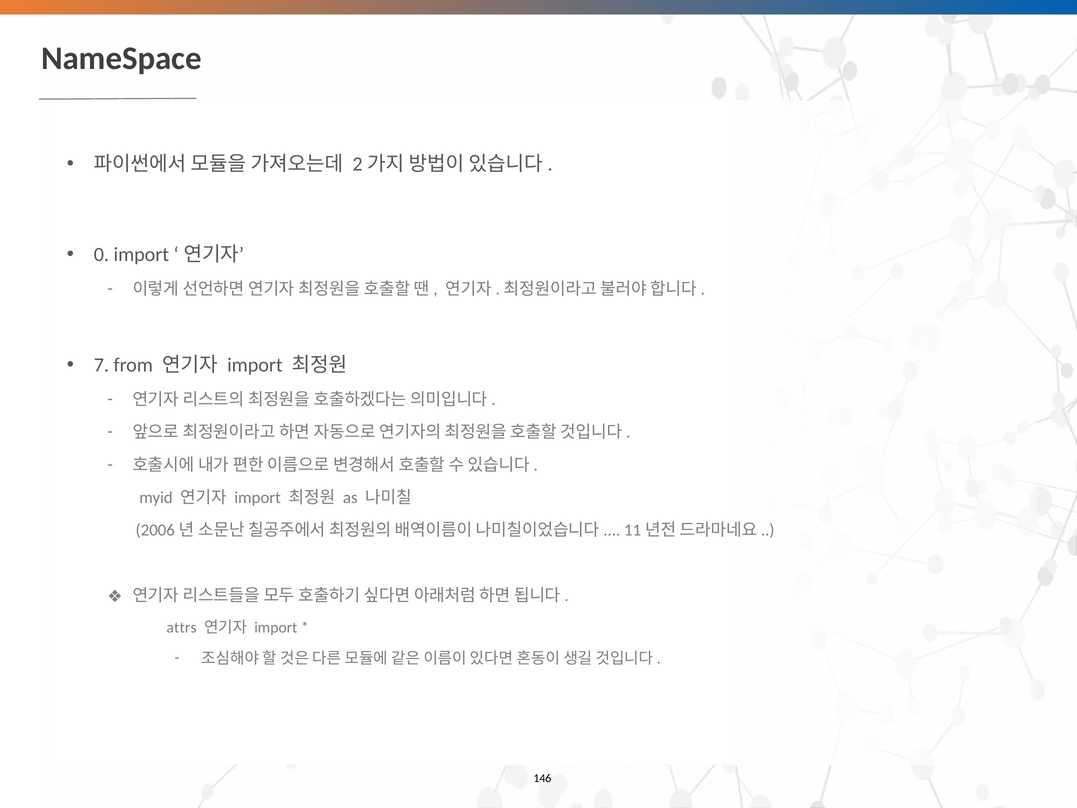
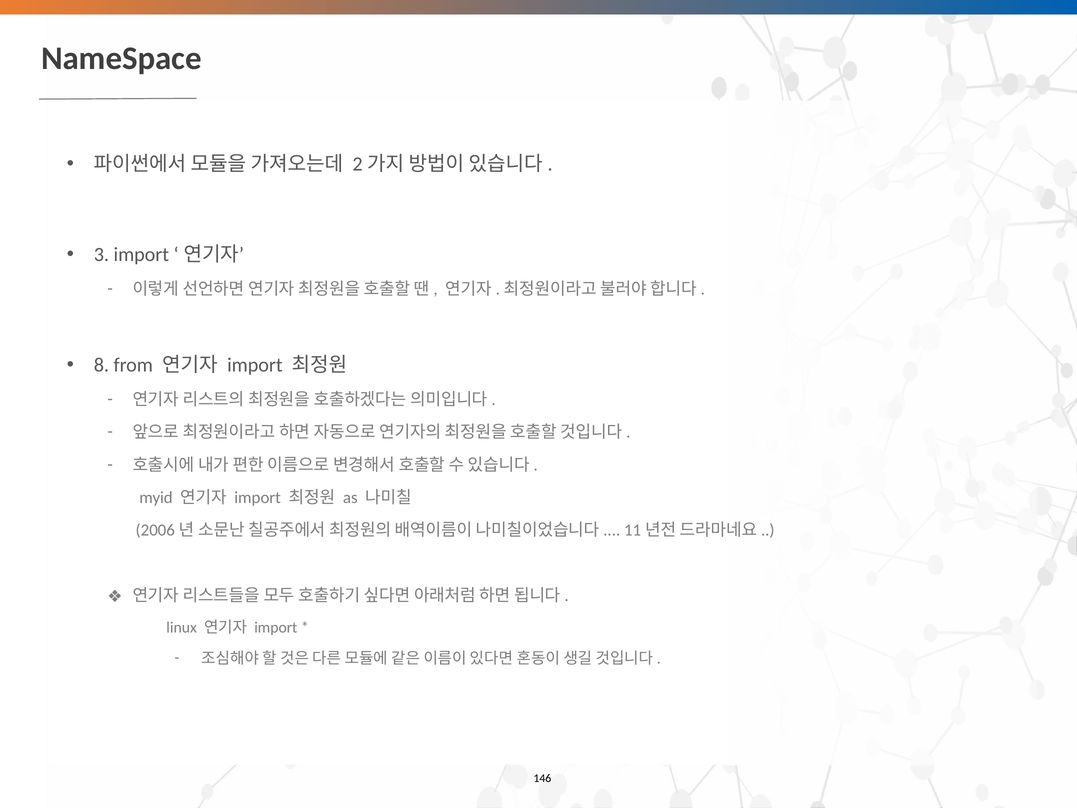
0: 0 -> 3 (101, 254)
7: 7 -> 8 (101, 365)
attrs: attrs -> linux (182, 627)
